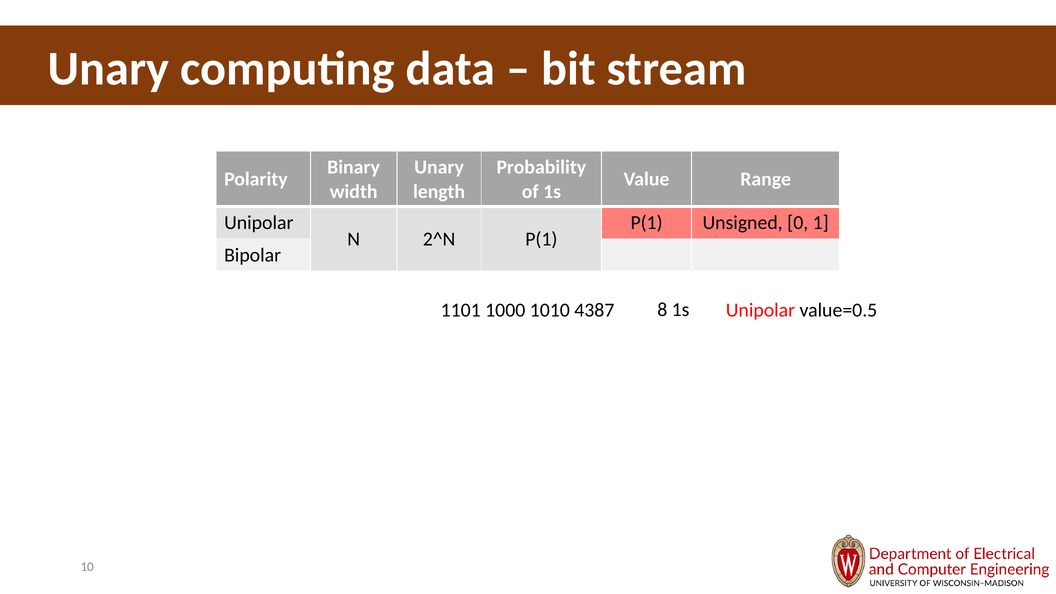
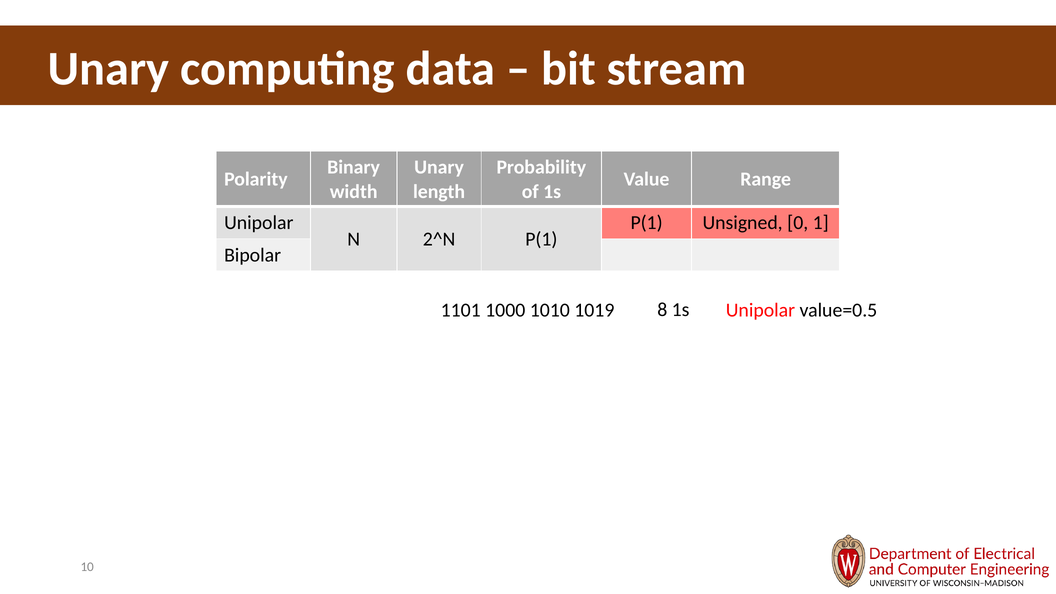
4387: 4387 -> 1019 (594, 310)
